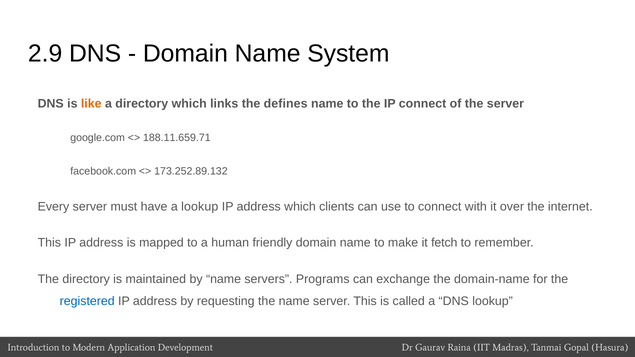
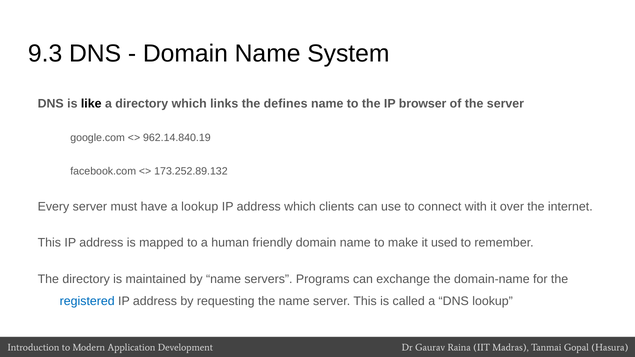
2.9: 2.9 -> 9.3 (45, 54)
like colour: orange -> black (91, 104)
IP connect: connect -> browser (423, 104)
188.11.659.71: 188.11.659.71 -> 962.14.840.19 (177, 138)
fetch: fetch -> used (444, 243)
